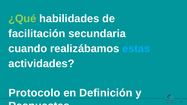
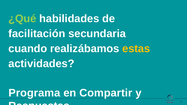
estas colour: light blue -> yellow (136, 49)
Protocolo: Protocolo -> Programa (34, 93)
Definición: Definición -> Compartir (106, 93)
